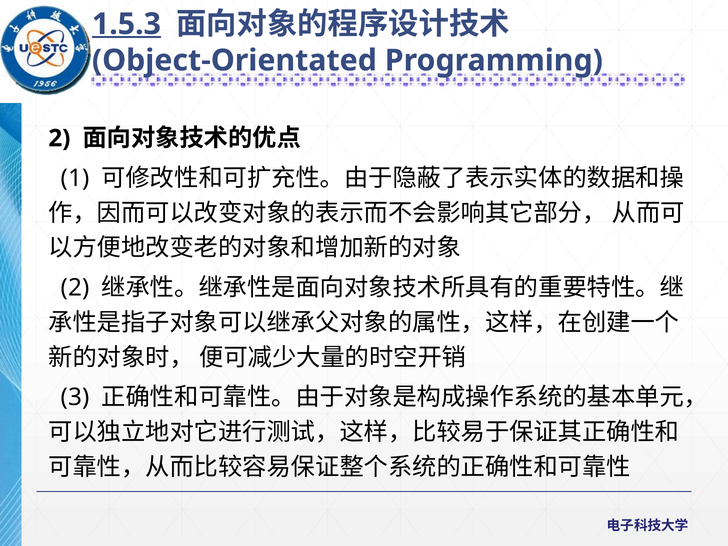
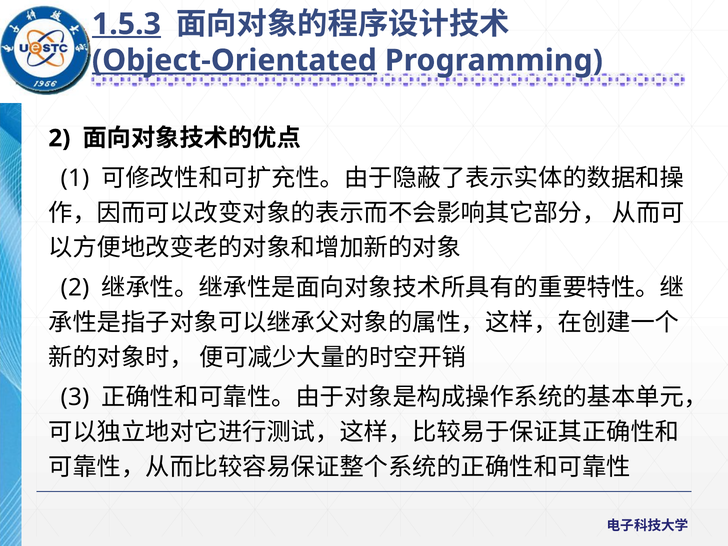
Object-Orientated underline: none -> present (234, 60)
